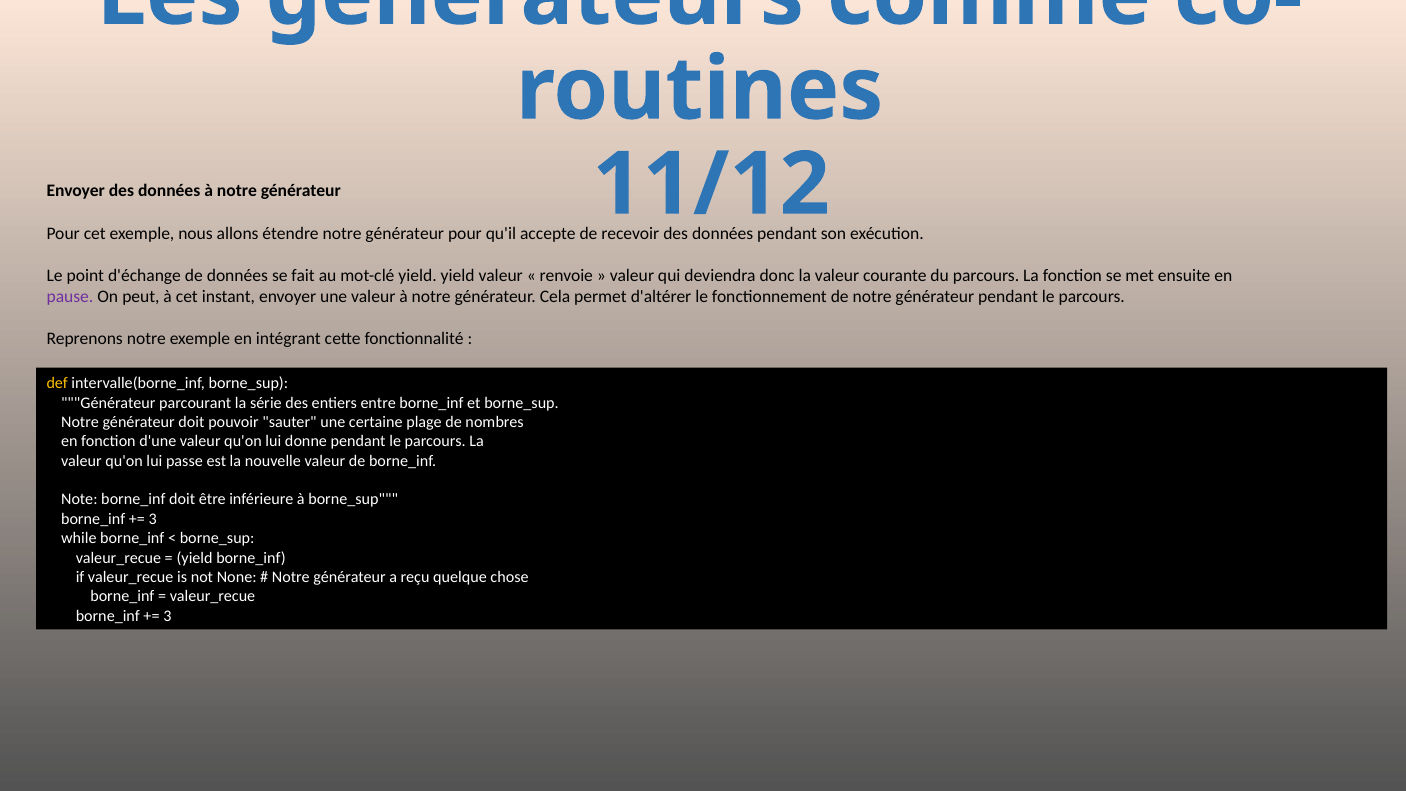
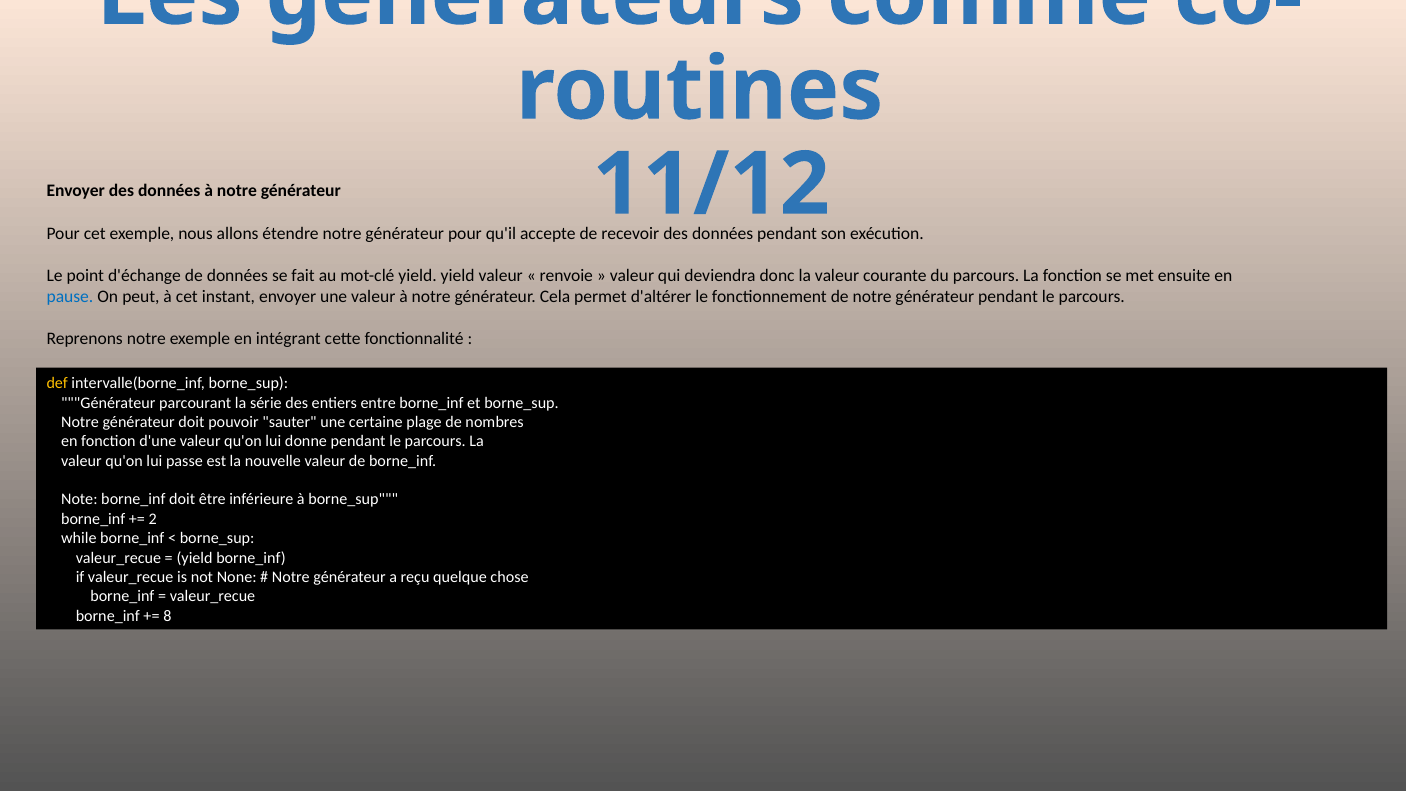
pause colour: purple -> blue (70, 297)
3: 3 -> 2 (153, 519)
3: 3 -> 8 (167, 616)
